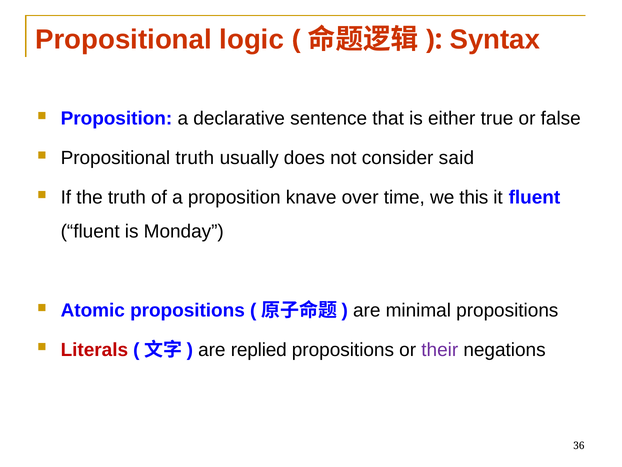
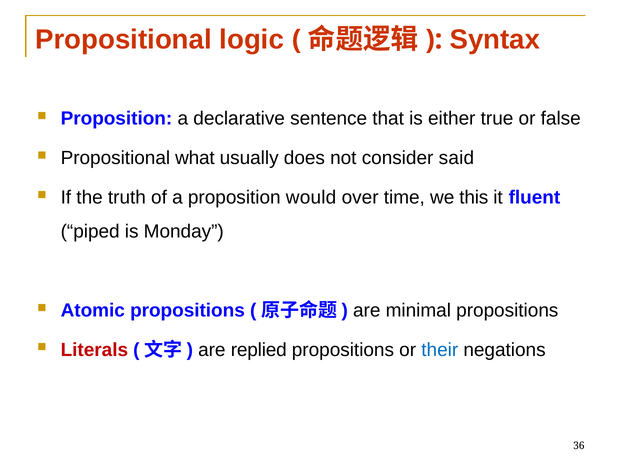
Propositional truth: truth -> what (195, 158)
knave: knave -> would (311, 197)
fluent: fluent -> piped (90, 231)
their colour: purple -> blue (440, 349)
